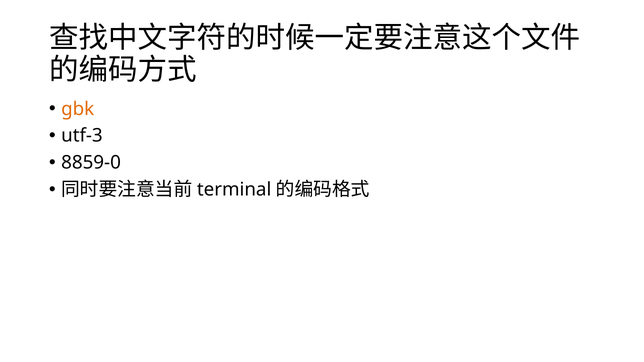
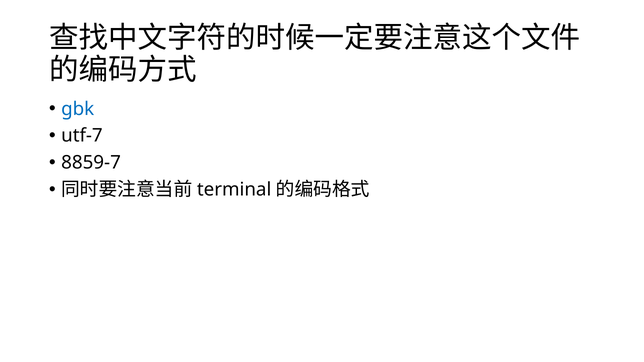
gbk colour: orange -> blue (78, 109)
utf-3: utf-3 -> utf-7 (82, 136)
8859-0: 8859-0 -> 8859-7 (91, 163)
